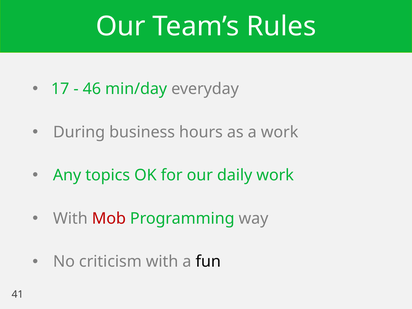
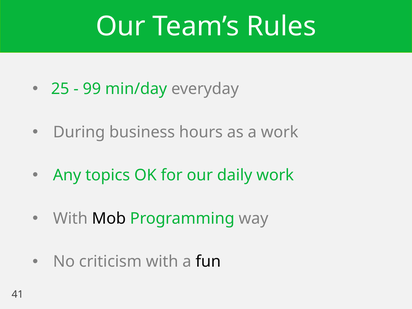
17: 17 -> 25 (60, 89)
46: 46 -> 99 (92, 89)
Mob colour: red -> black (109, 218)
